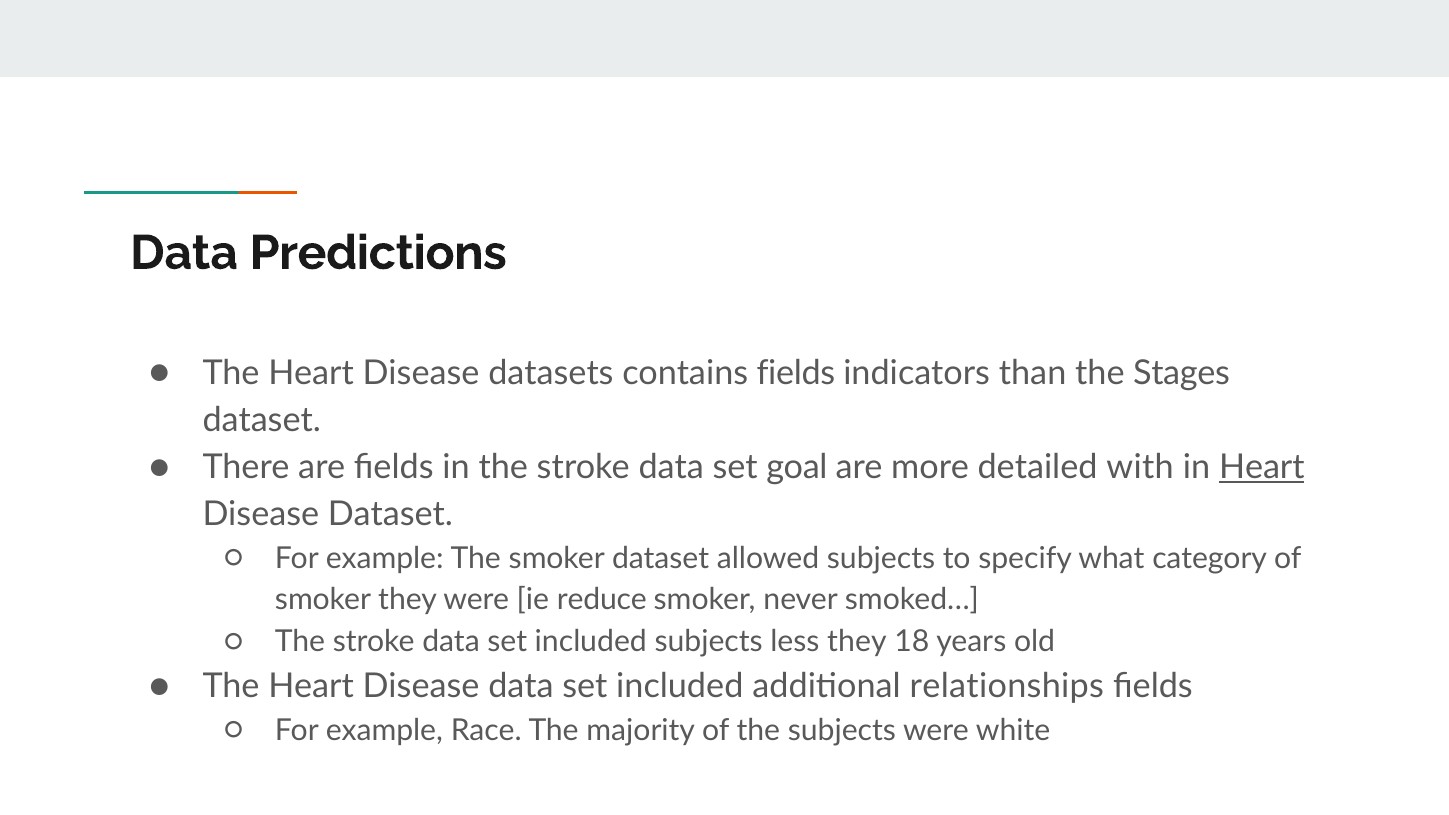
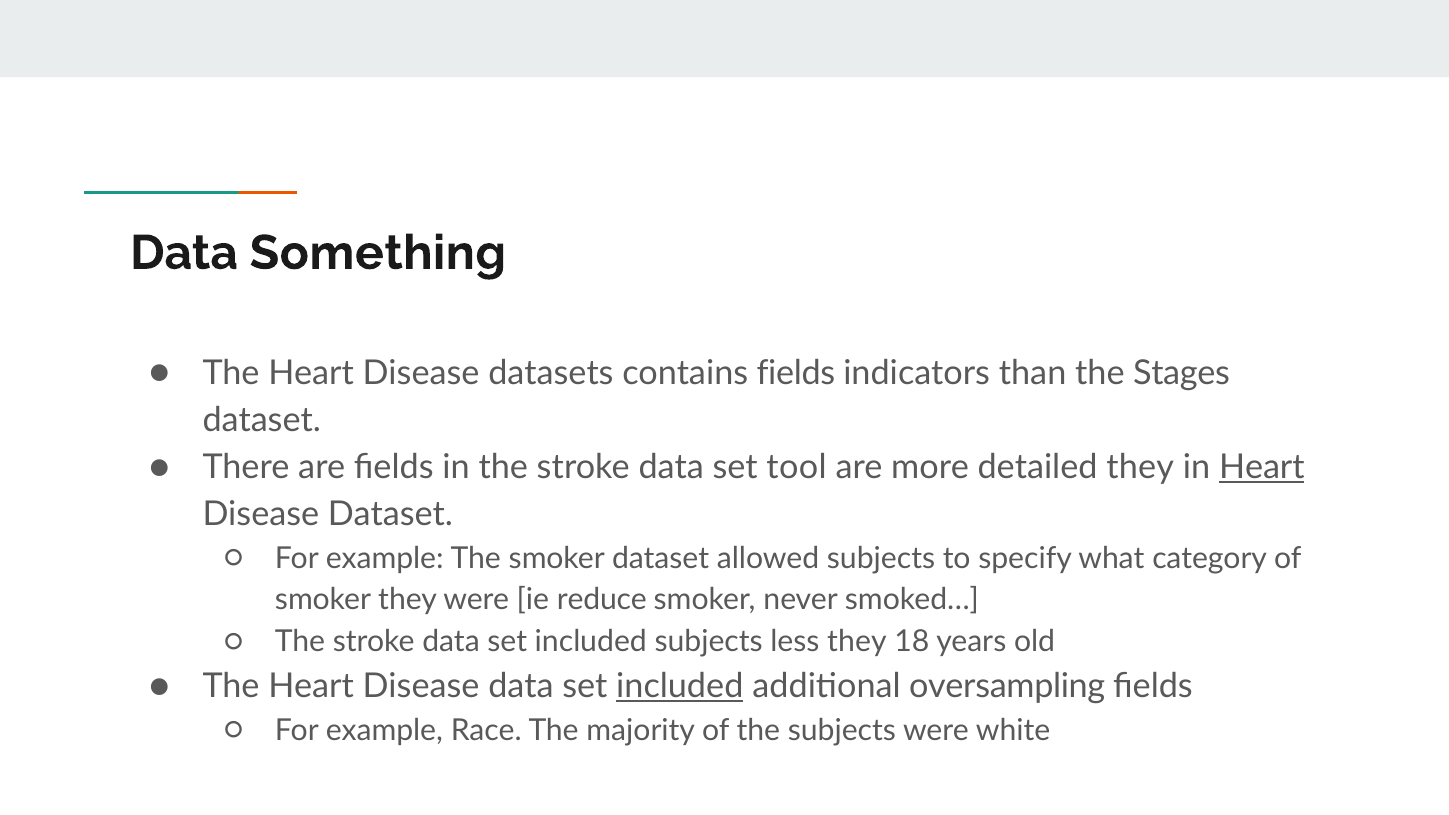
Predictions: Predictions -> Something (378, 253)
goal: goal -> tool (797, 467)
detailed with: with -> they (1140, 467)
included underline: none -> present (680, 687)
relationships: relationships -> oversampling (1007, 687)
